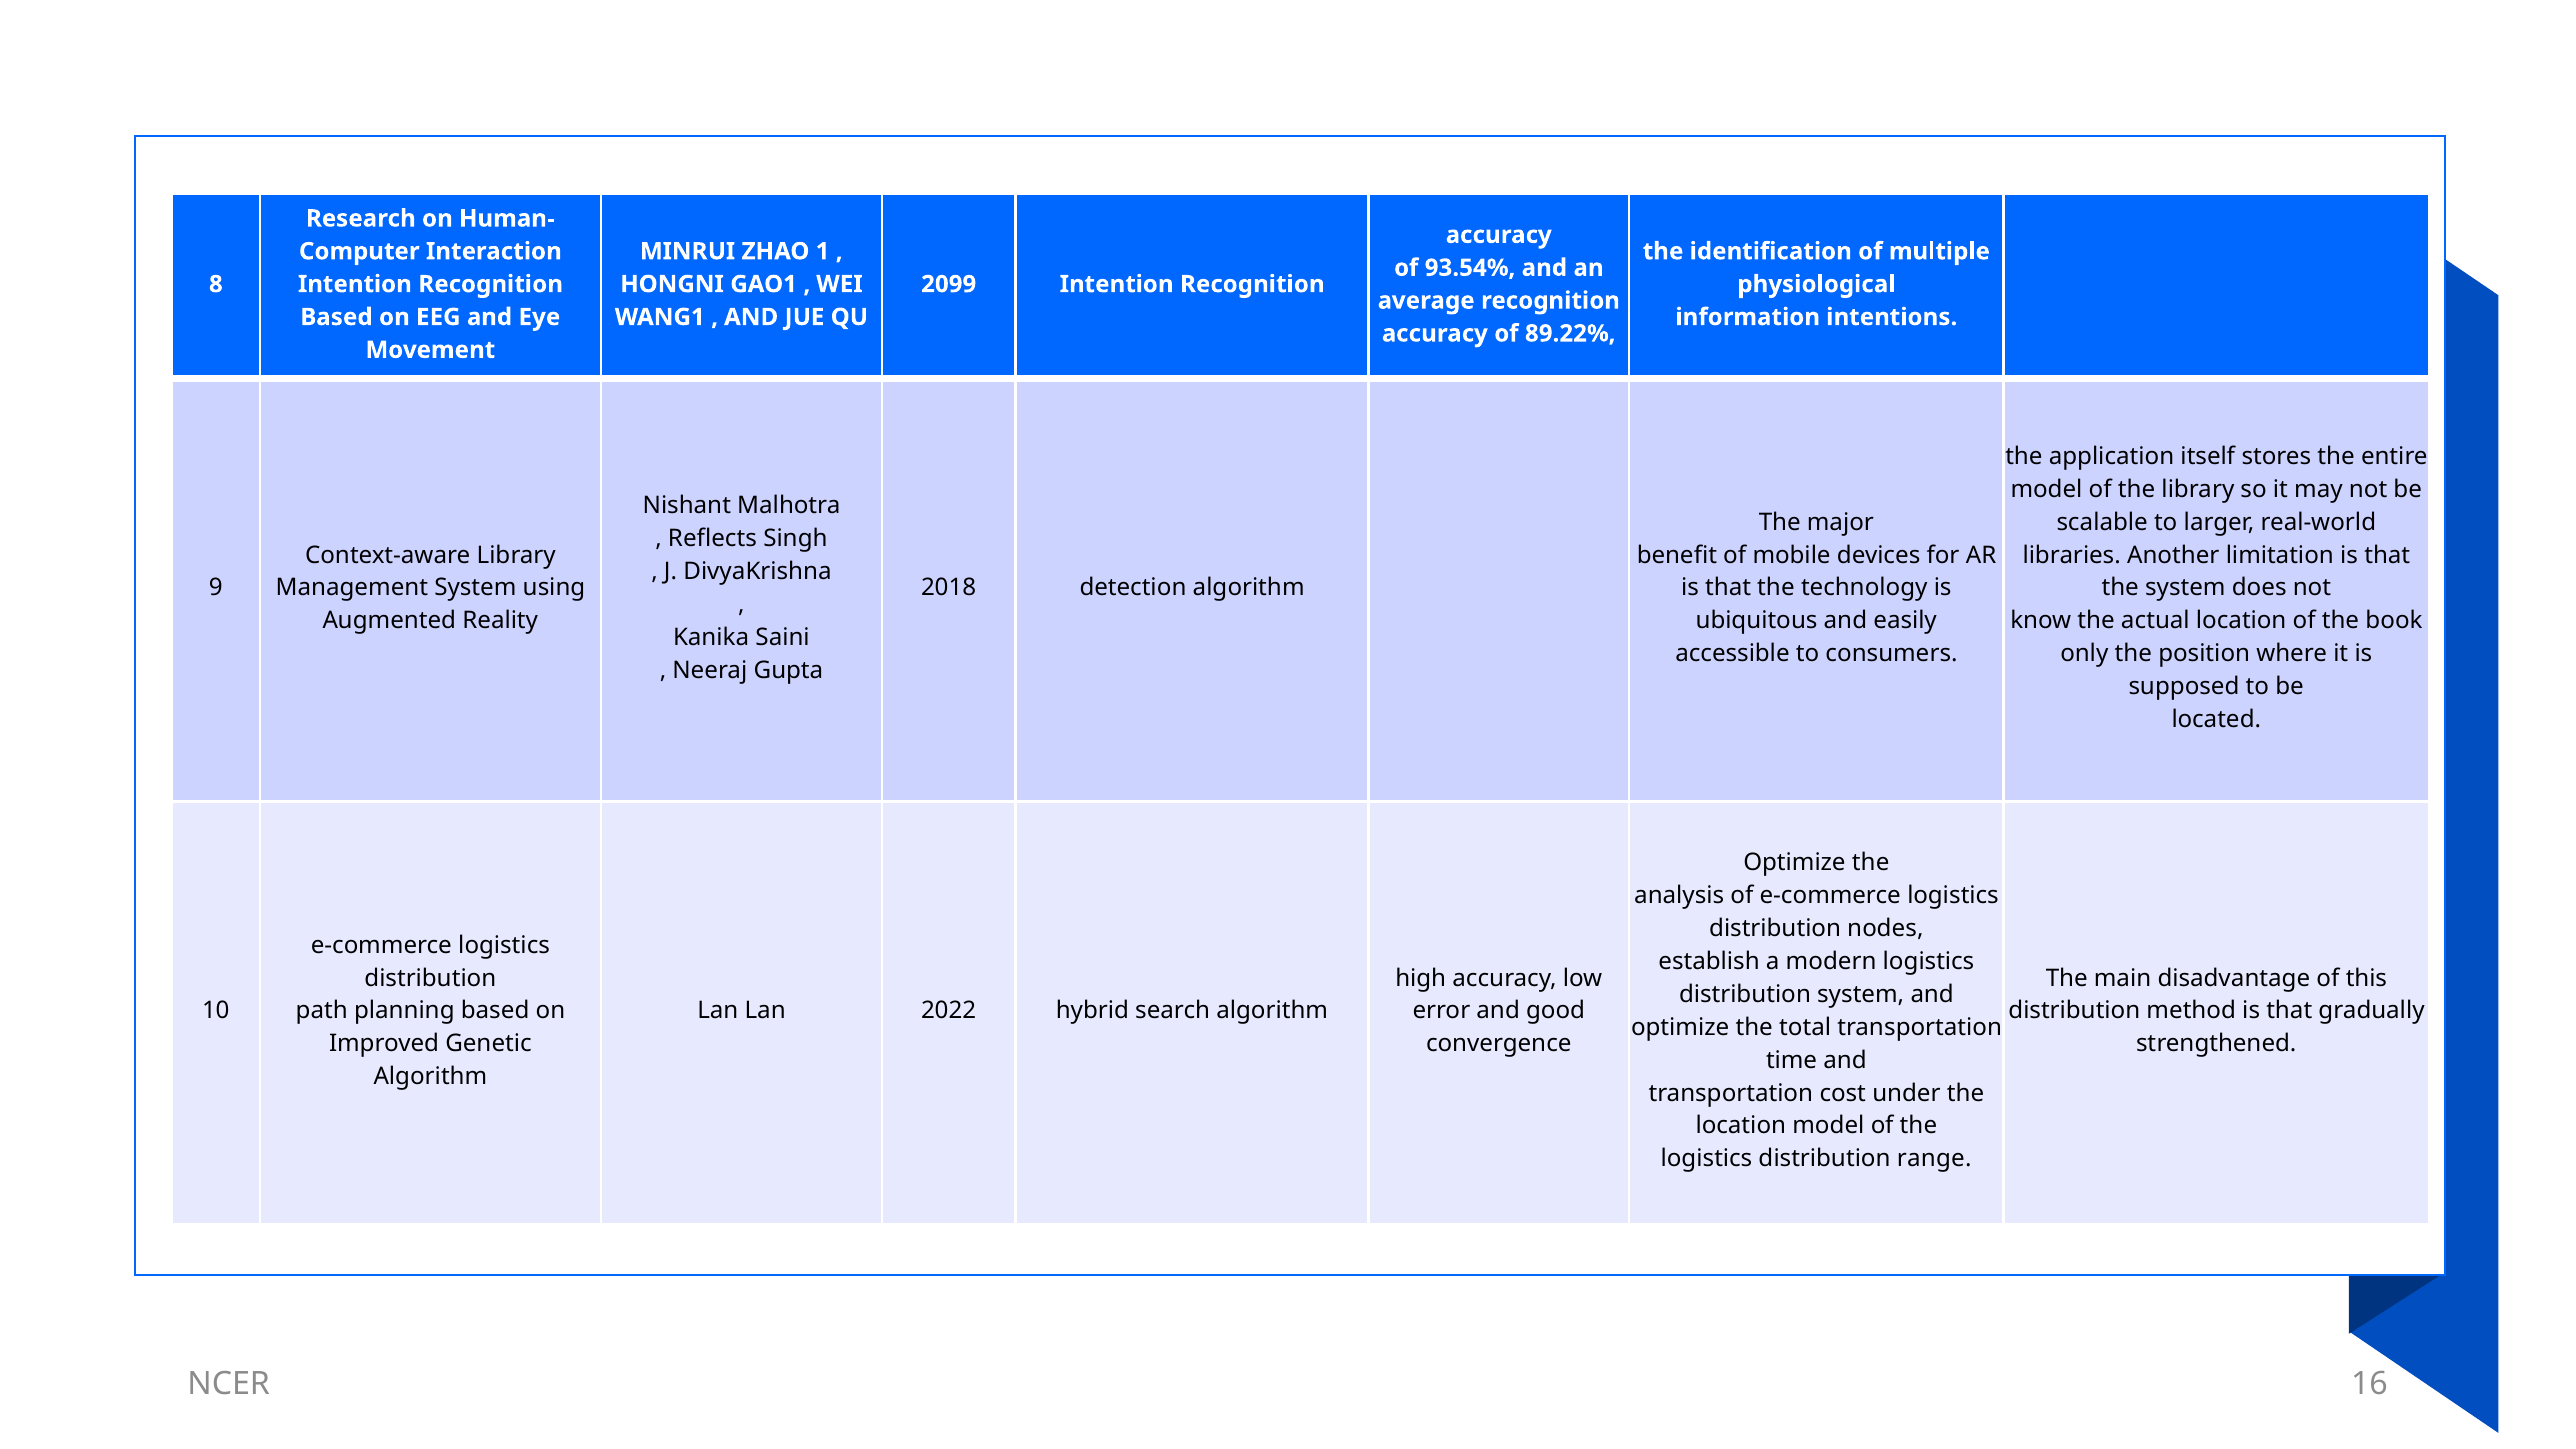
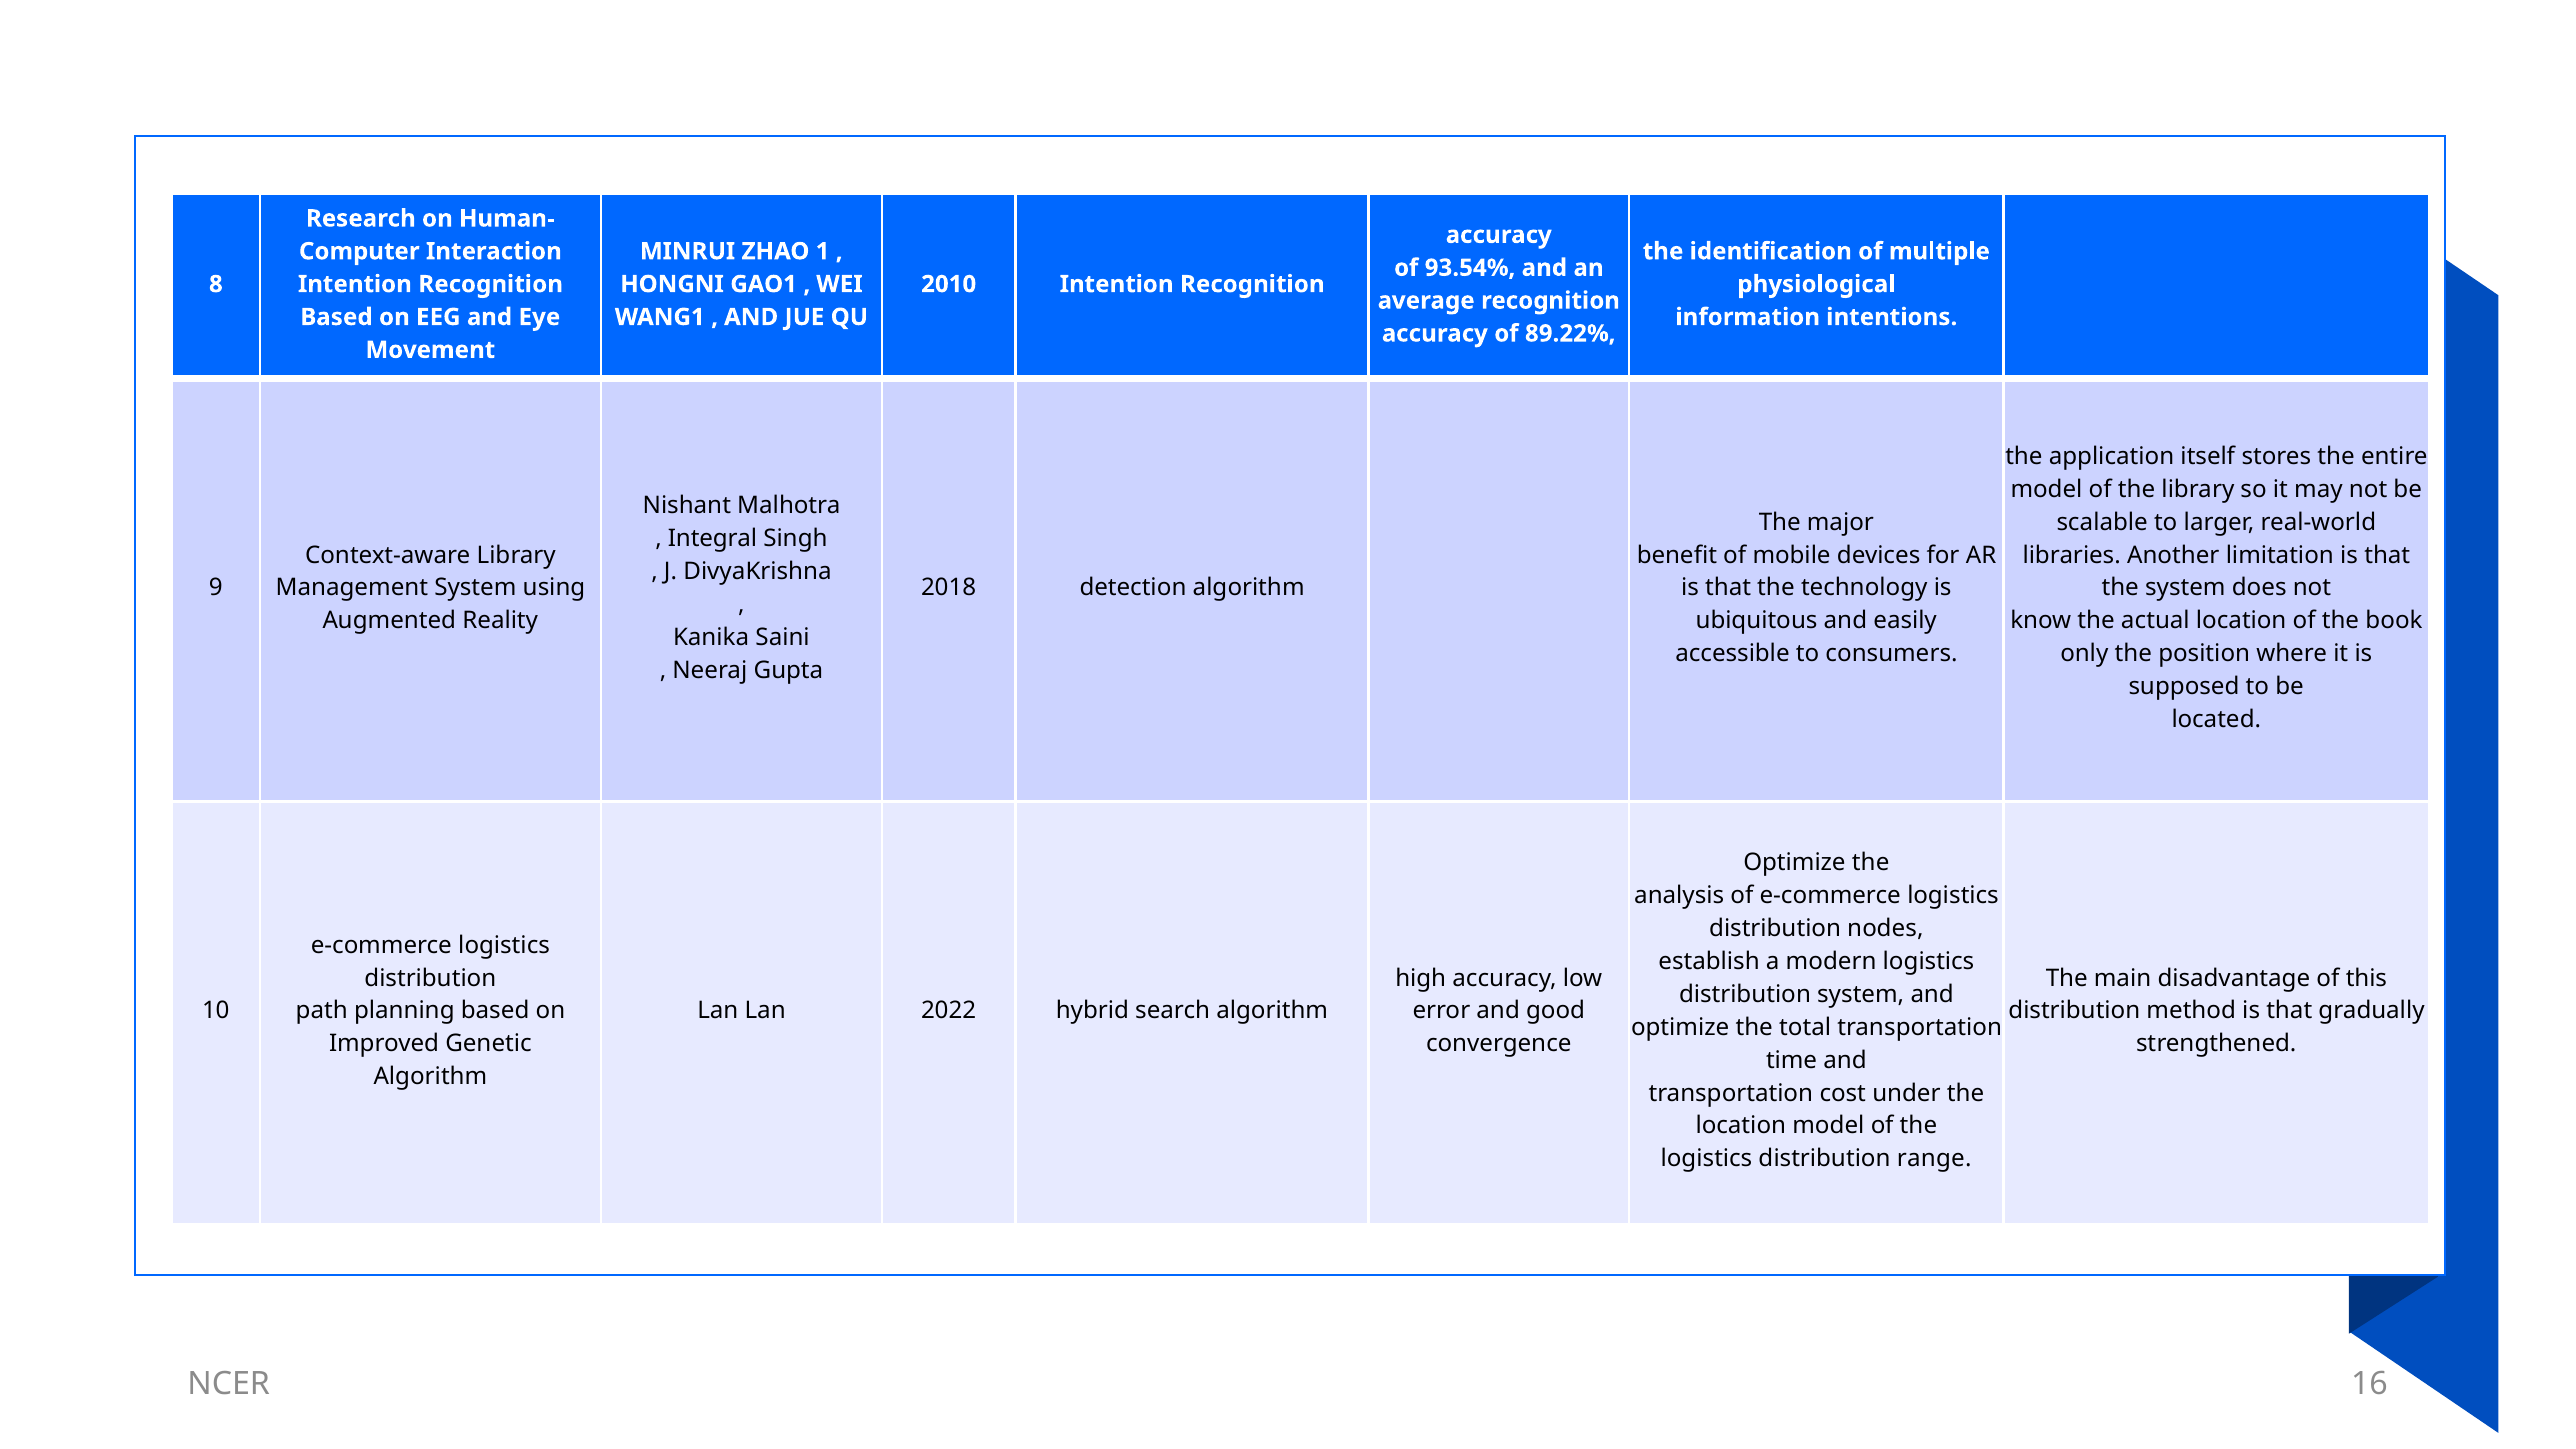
2099: 2099 -> 2010 (949, 284)
Reflects: Reflects -> Integral (713, 539)
